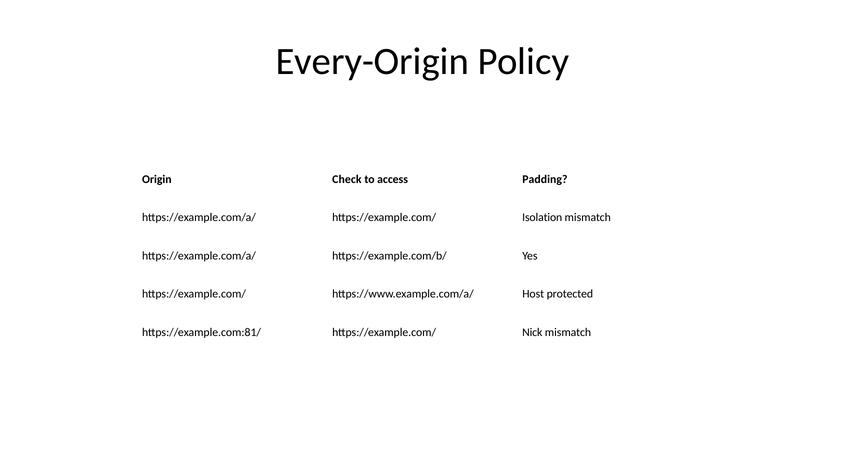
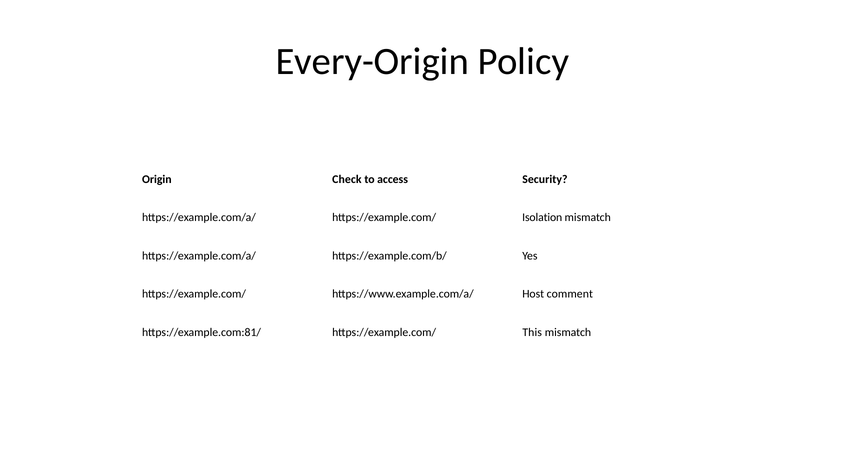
Padding: Padding -> Security (545, 179)
protected: protected -> comment (570, 294)
Nick: Nick -> This (532, 332)
